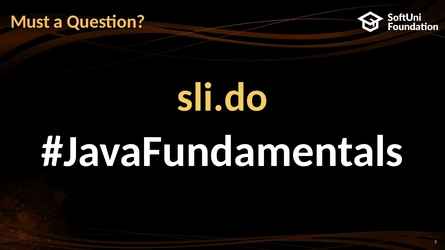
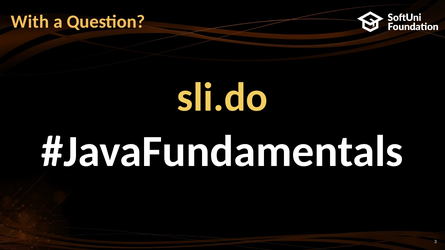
Must: Must -> With (30, 22)
